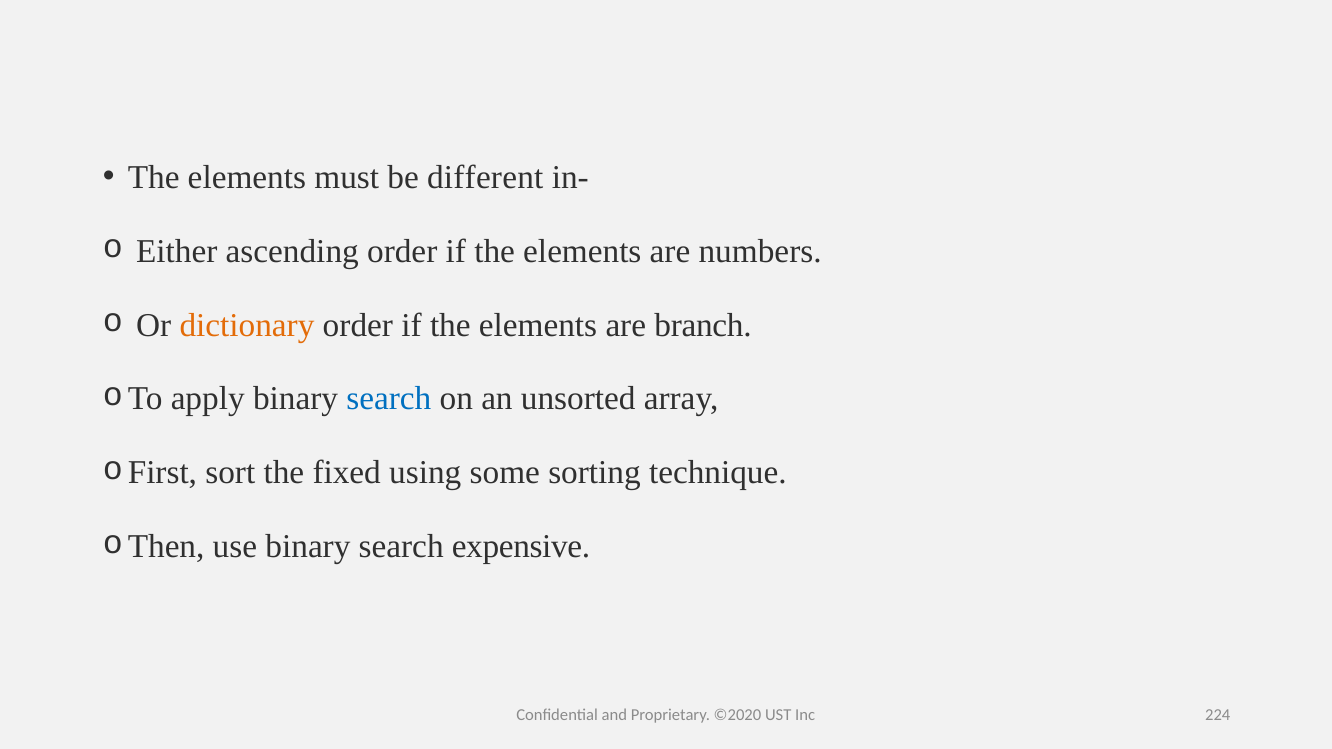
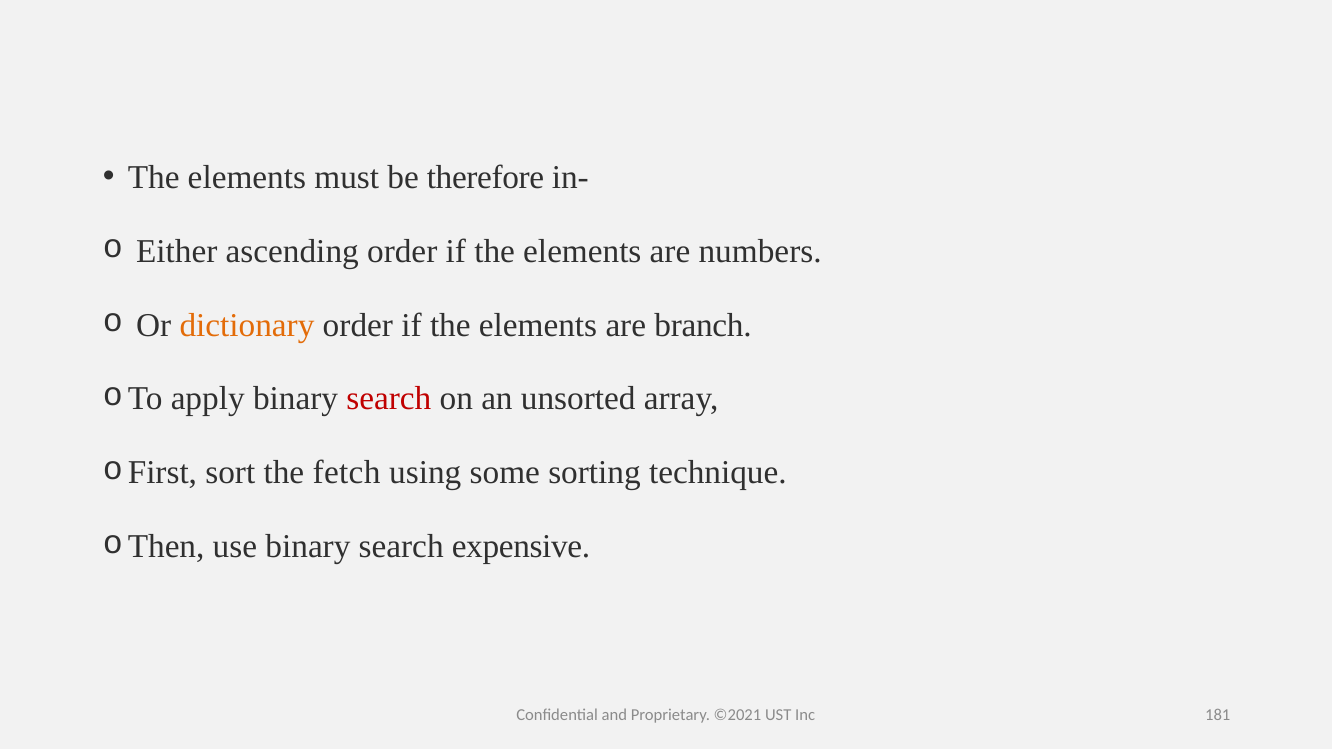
different: different -> therefore (486, 178)
search colour: blue -> red (389, 399)
fixed: fixed -> fetch (347, 473)
©2020: ©2020 -> ©2021 (738, 715)
224: 224 -> 181 (1218, 715)
